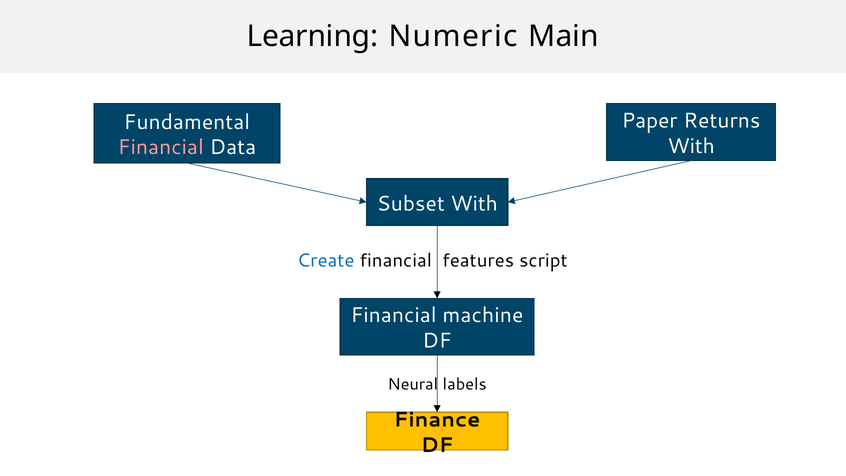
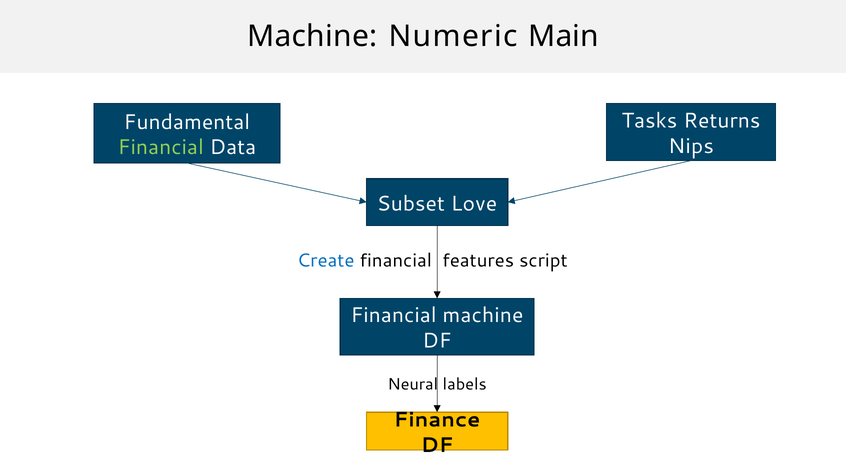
Learning: Learning -> Machine (312, 36)
Paper: Paper -> Tasks (649, 121)
With: With -> Nips (691, 146)
Financial colour: pink -> light green (161, 147)
Subset With: With -> Love (474, 204)
